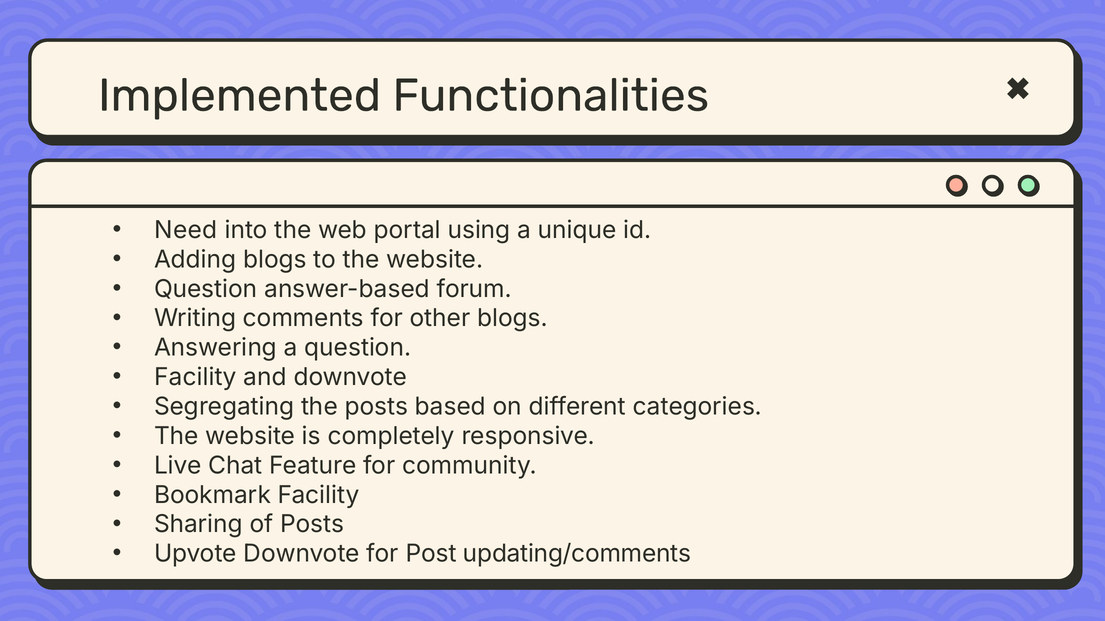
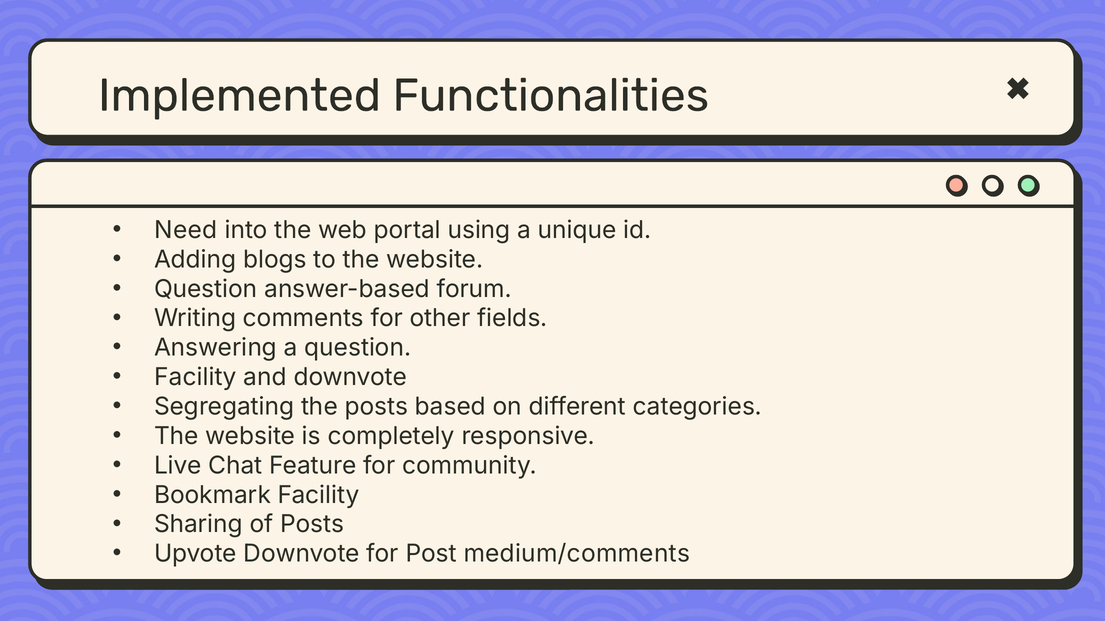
other blogs: blogs -> fields (512, 319)
updating/comments: updating/comments -> medium/comments (577, 554)
